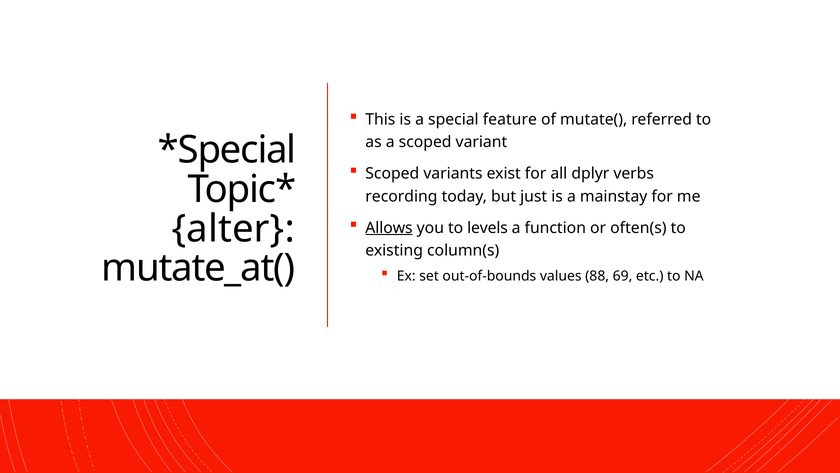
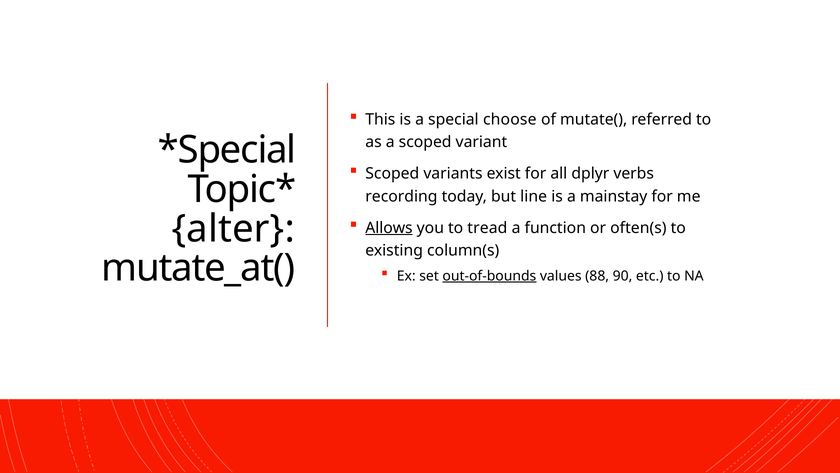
feature: feature -> choose (510, 119)
just: just -> line (534, 196)
levels: levels -> tread (487, 228)
out-of-bounds underline: none -> present (489, 276)
69: 69 -> 90 (623, 276)
